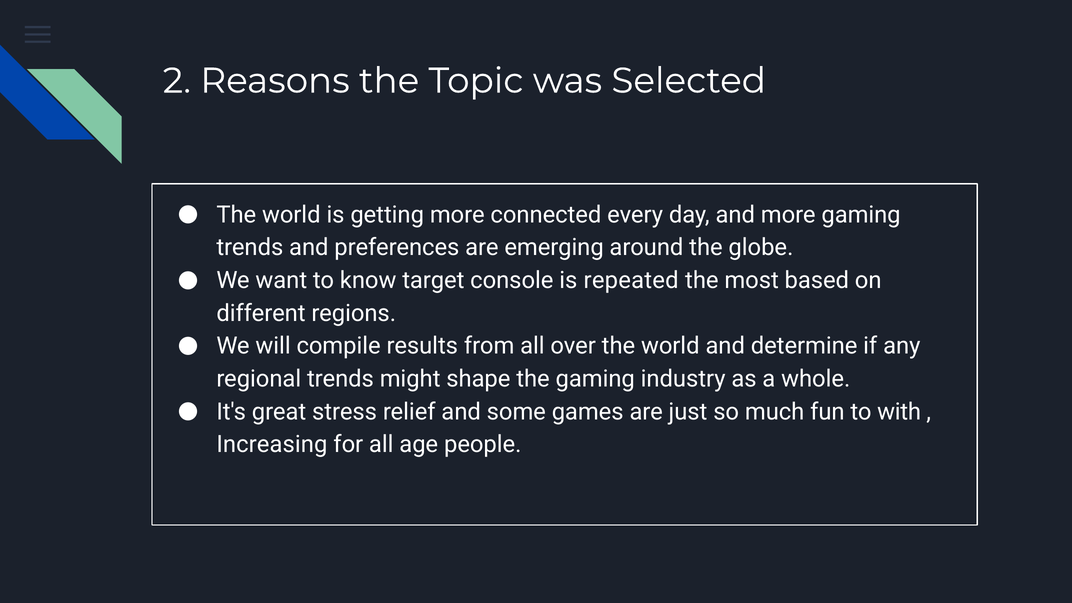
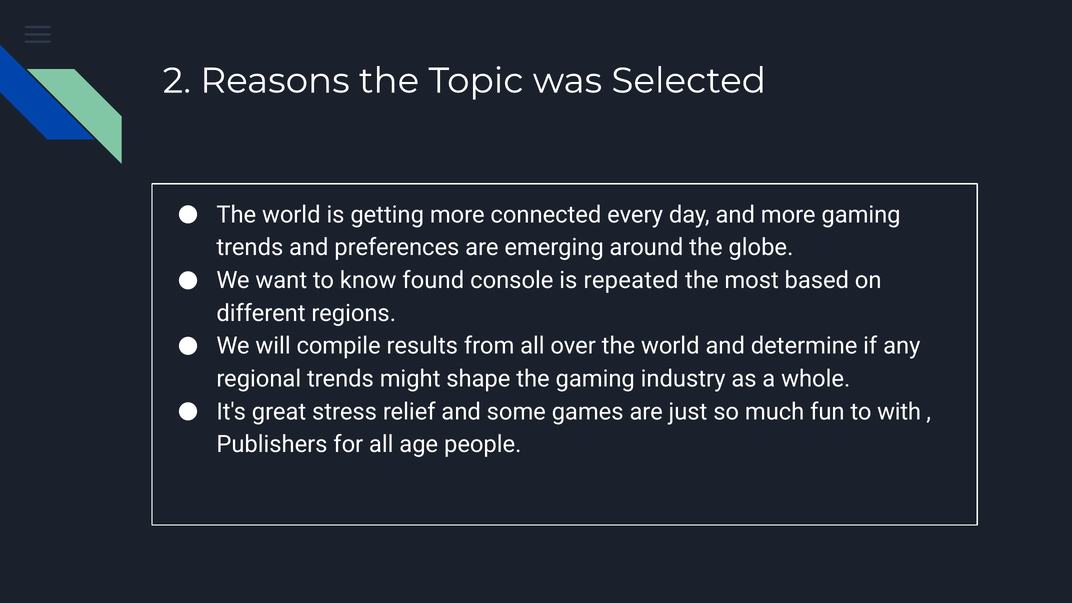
target: target -> found (433, 280)
Increasing: Increasing -> Publishers (272, 445)
